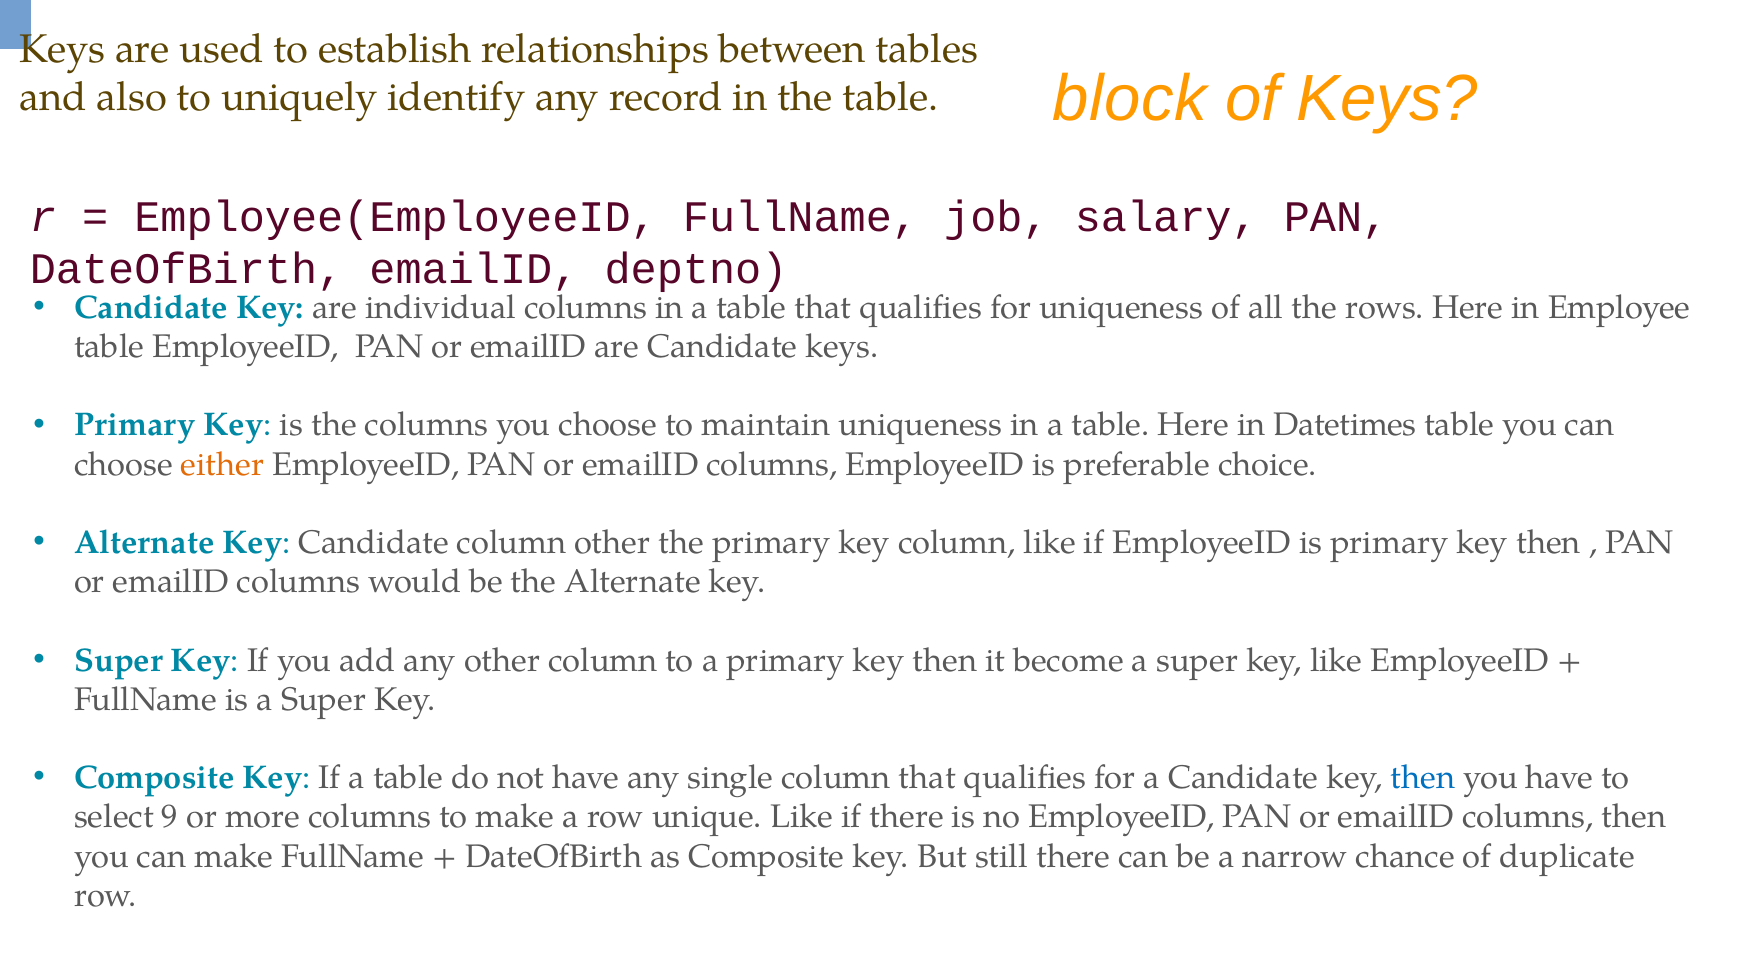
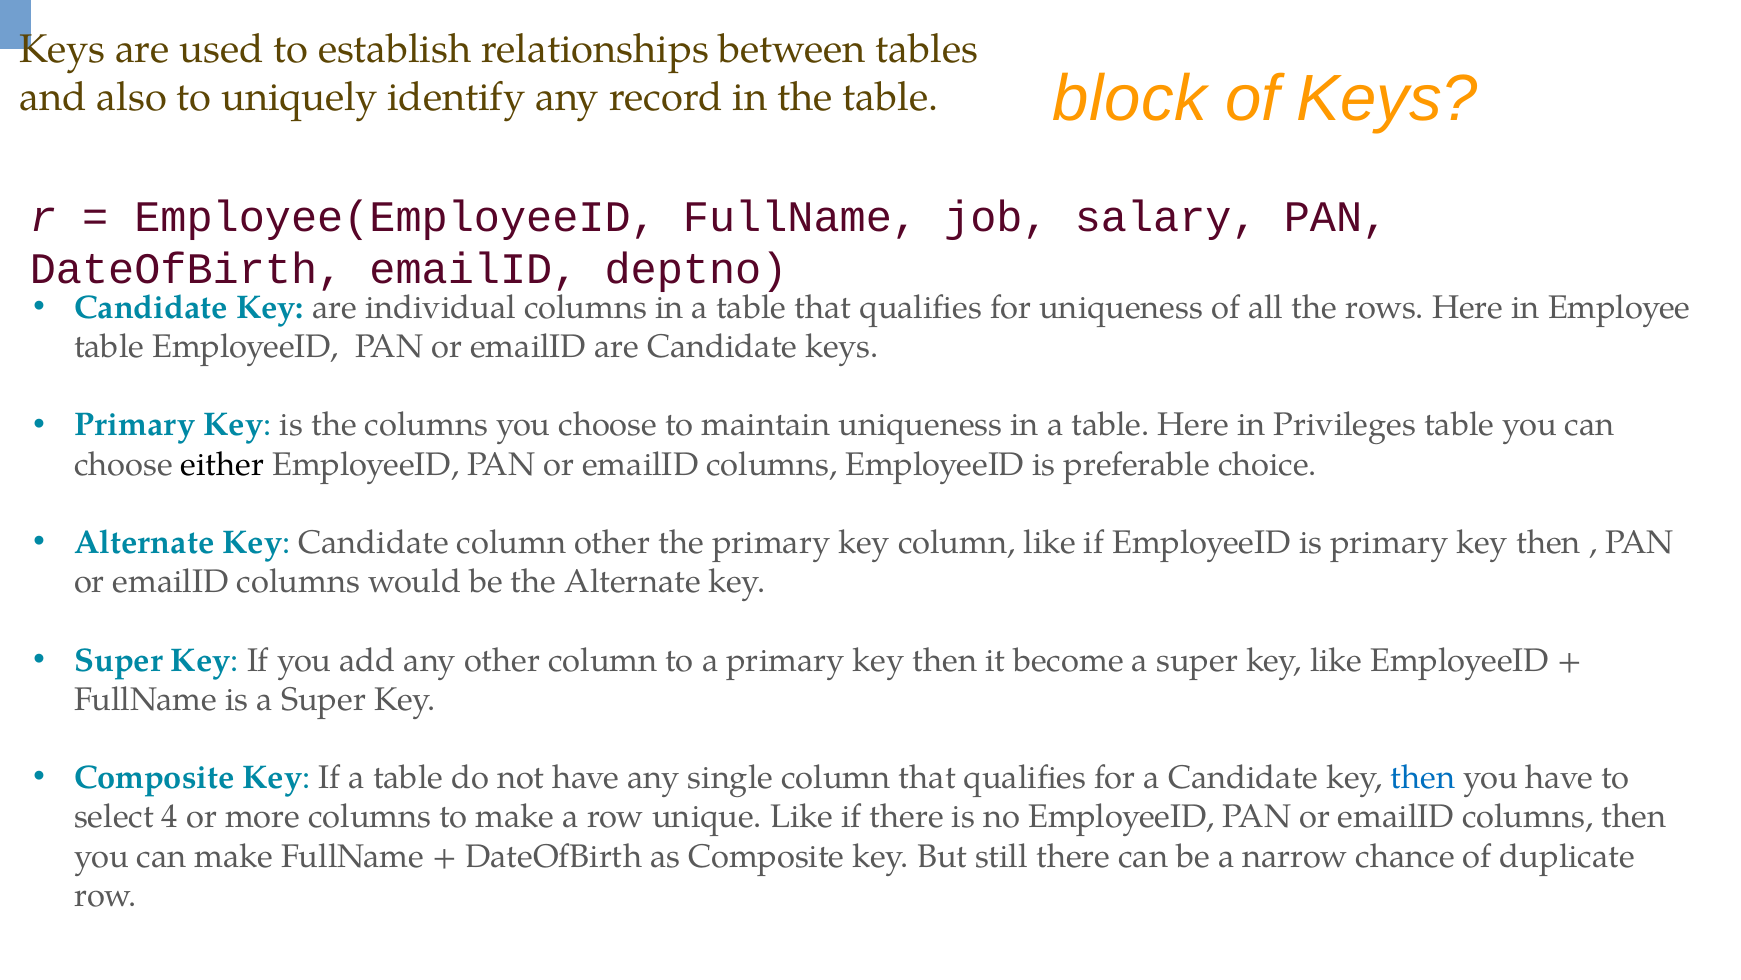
Datetimes: Datetimes -> Privileges (1345, 425)
either colour: orange -> black (222, 464)
9: 9 -> 4 (170, 817)
